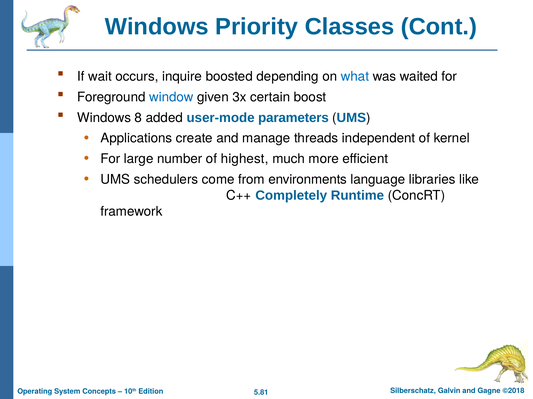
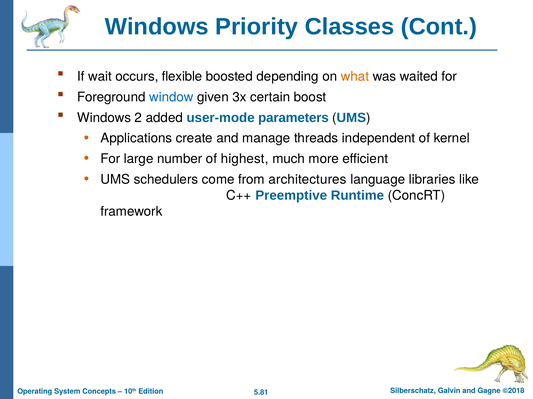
inquire: inquire -> flexible (182, 77)
what colour: blue -> orange (355, 77)
8: 8 -> 2 (138, 118)
environments: environments -> architectures (308, 180)
Completely: Completely -> Preemptive (291, 196)
